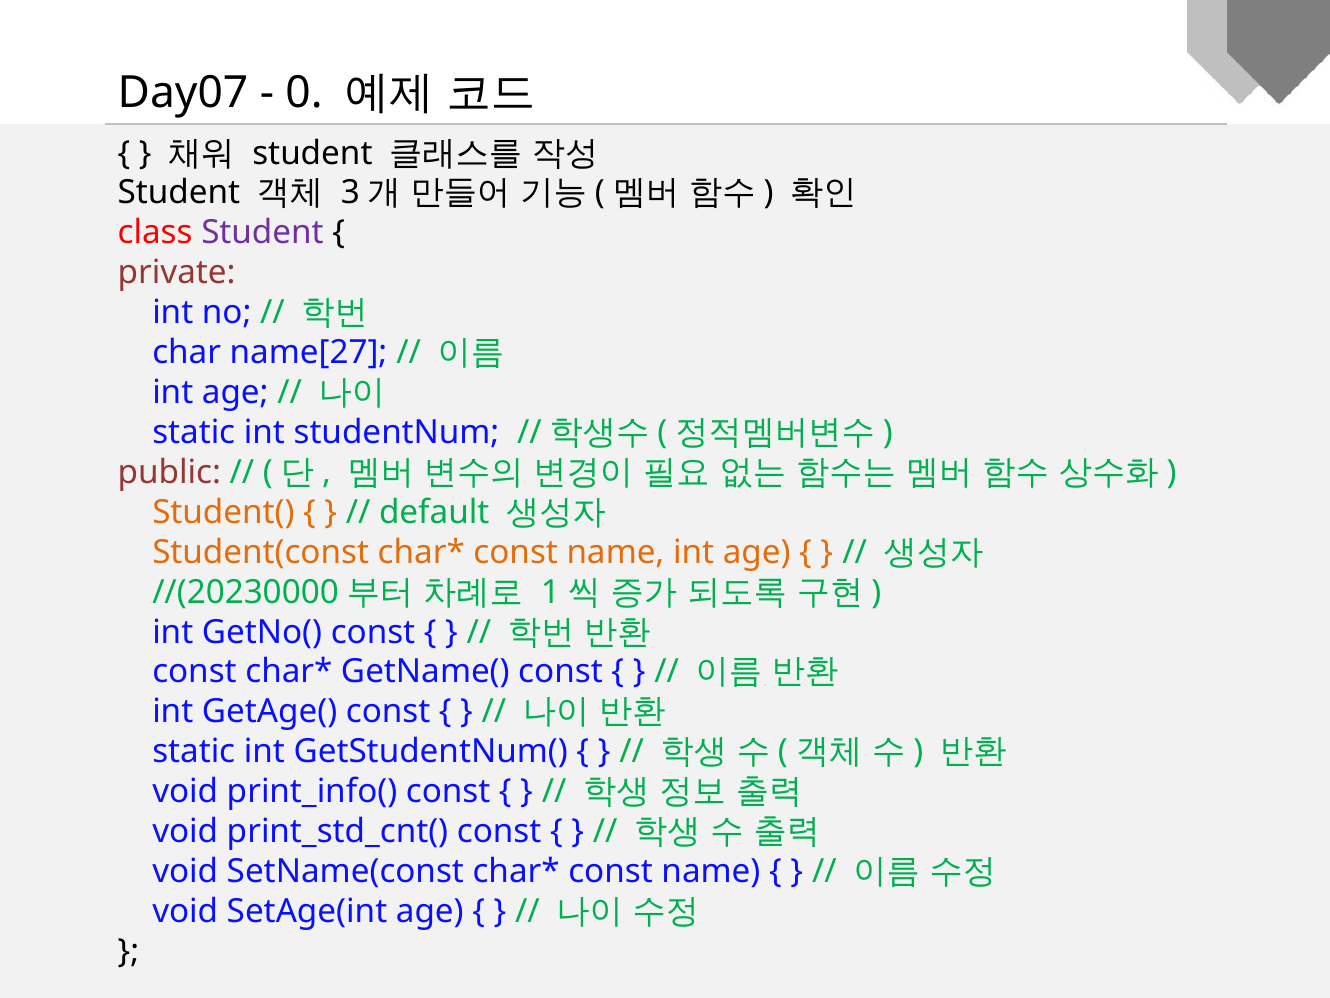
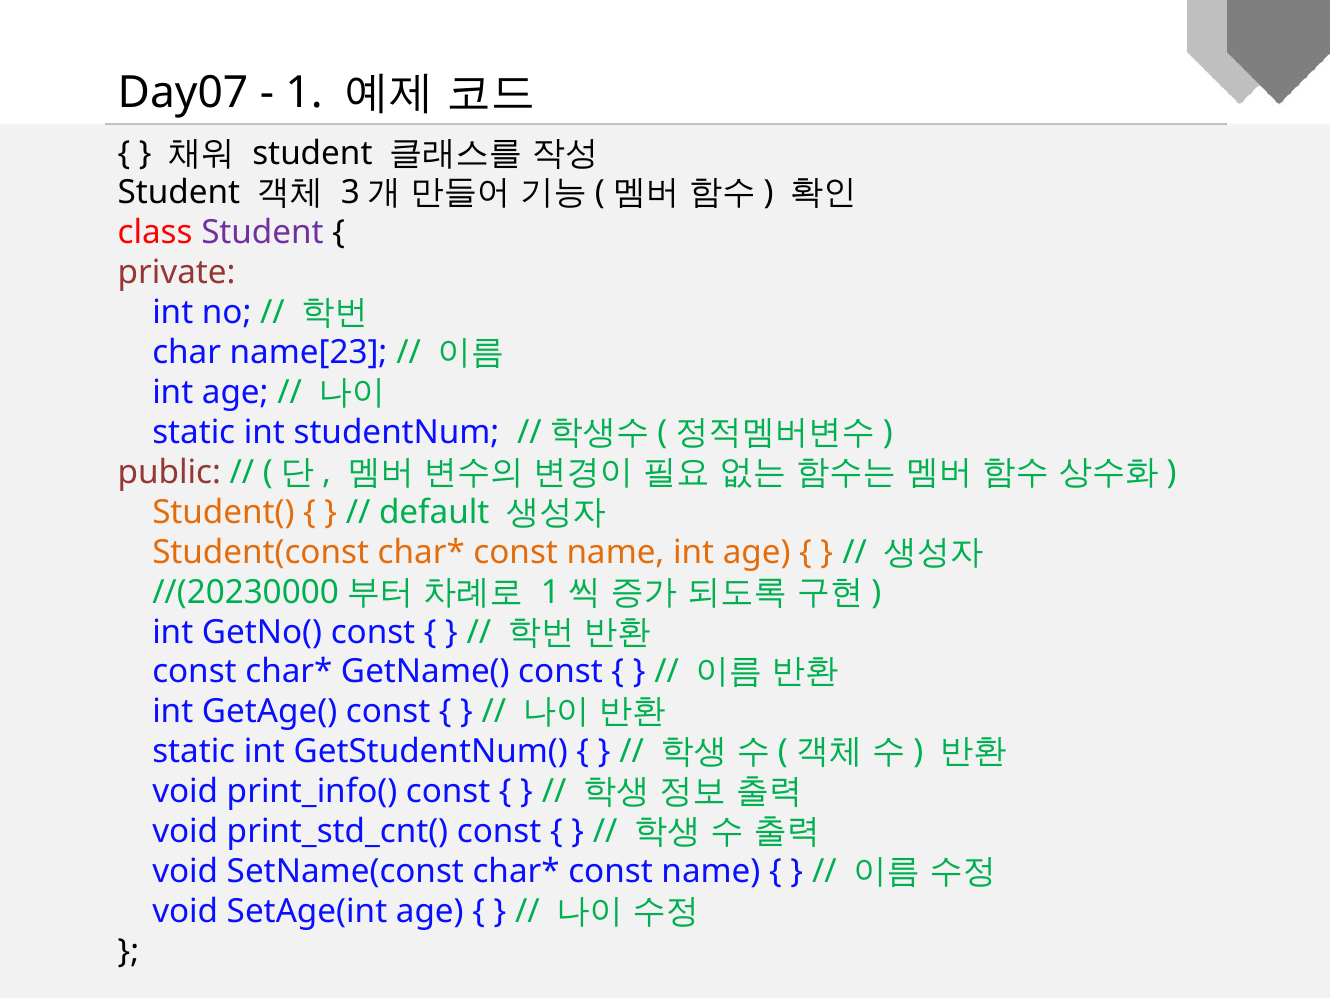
0: 0 -> 1 (304, 93)
name[27: name[27 -> name[23 (309, 352)
